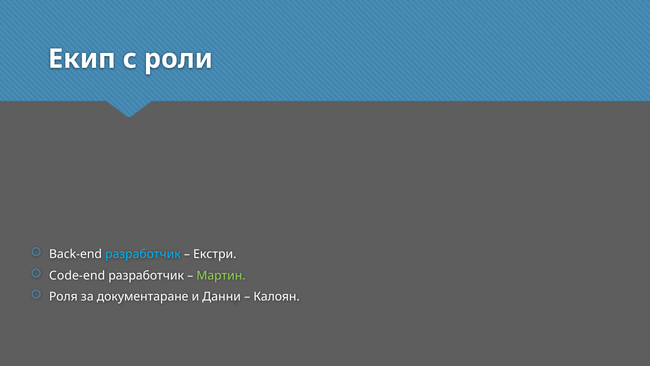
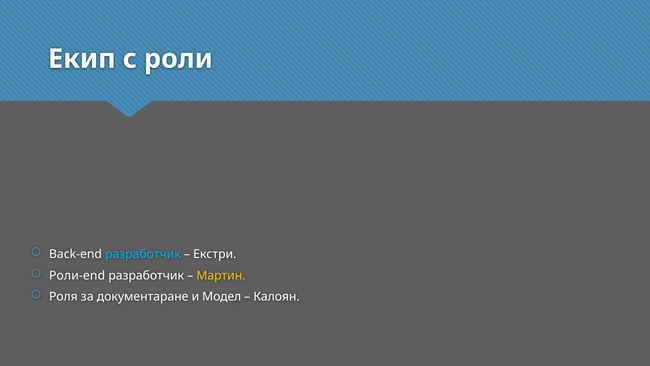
Code-end: Code-end -> Роли-end (77, 275)
Мартин colour: light green -> yellow (221, 275)
Данни: Данни -> Модел (222, 296)
